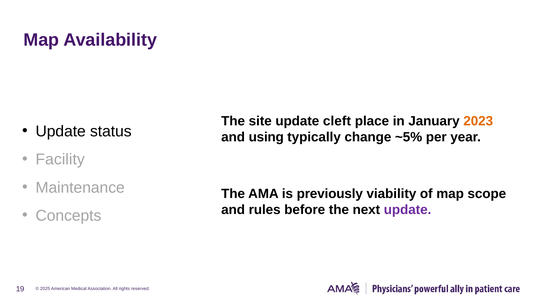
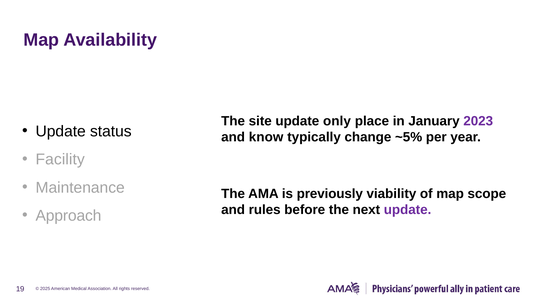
cleft: cleft -> only (337, 121)
2023 colour: orange -> purple (478, 121)
using: using -> know (266, 137)
Concepts: Concepts -> Approach (68, 216)
